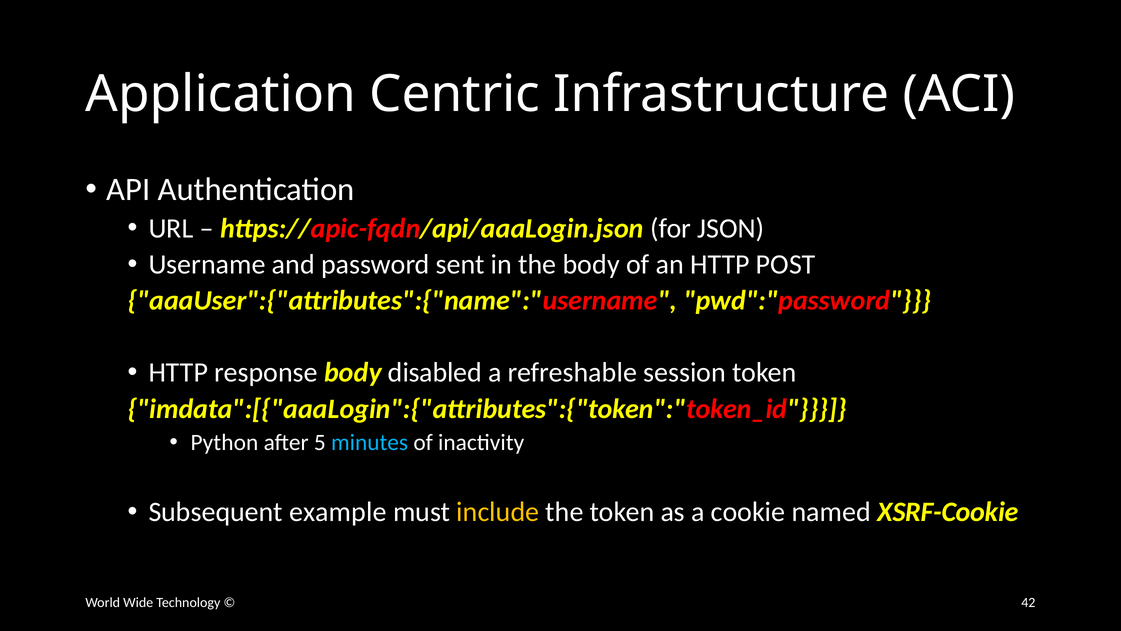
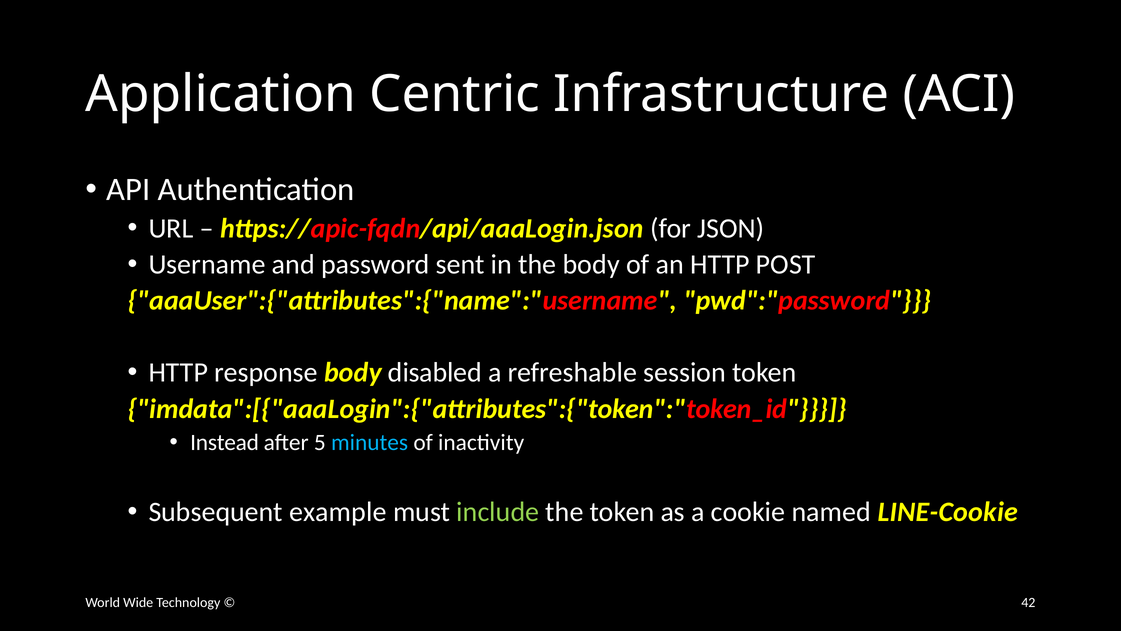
Python: Python -> Instead (225, 442)
include colour: yellow -> light green (498, 512)
XSRF-Cookie: XSRF-Cookie -> LINE-Cookie (948, 512)
